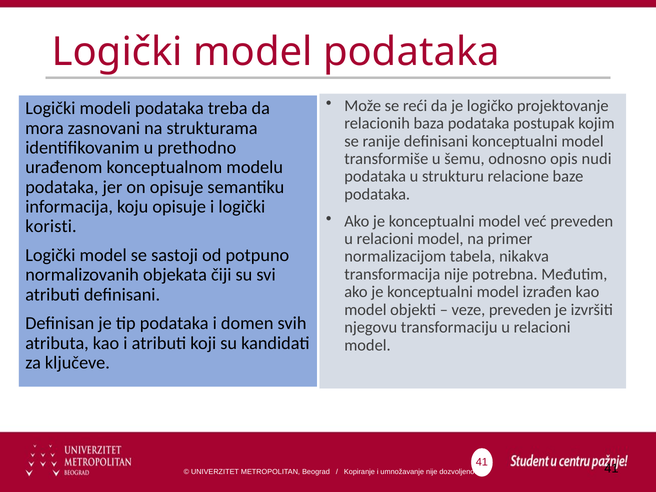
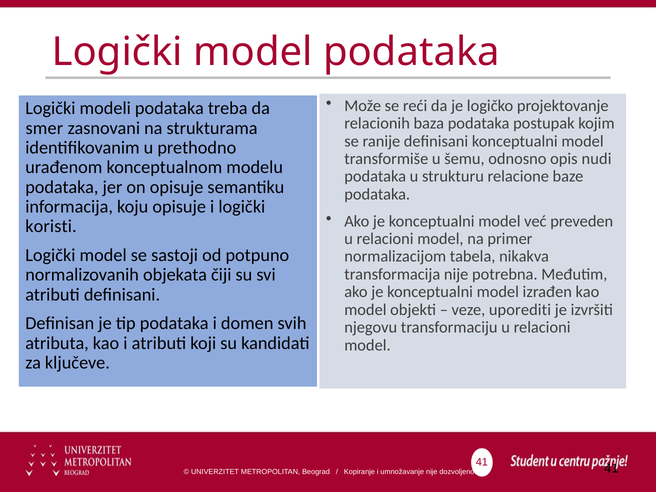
mora: mora -> smer (44, 128)
veze preveden: preveden -> uporediti (520, 310)
